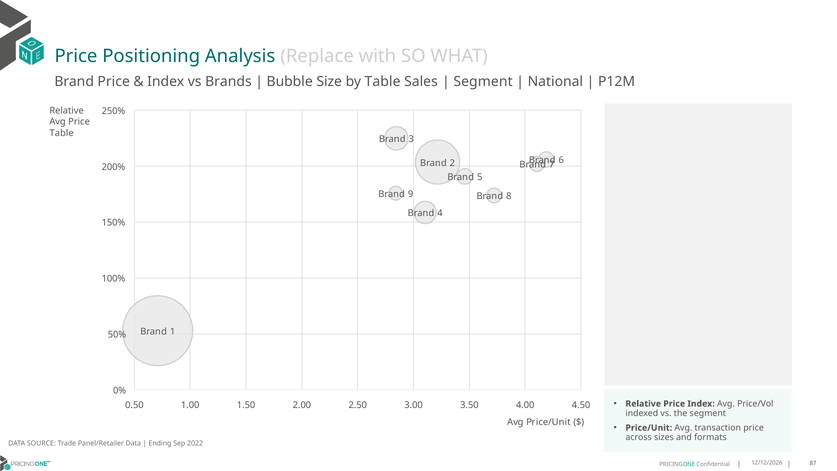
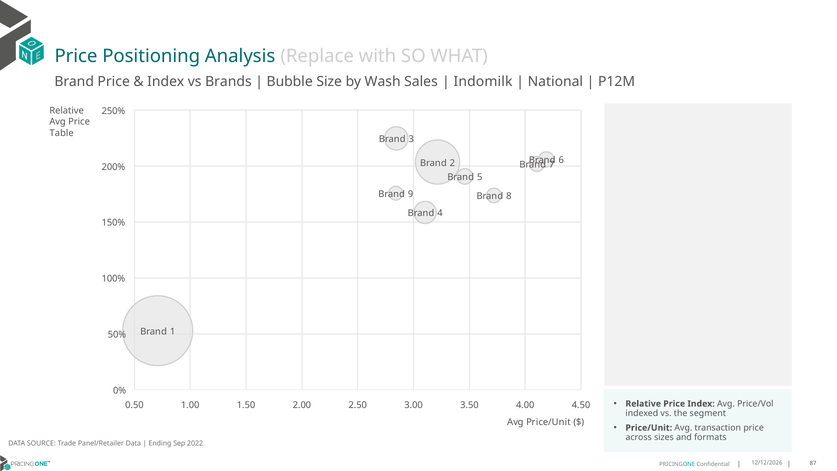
by Table: Table -> Wash (383, 82)
Segment: Segment -> Indomilk (483, 82)
